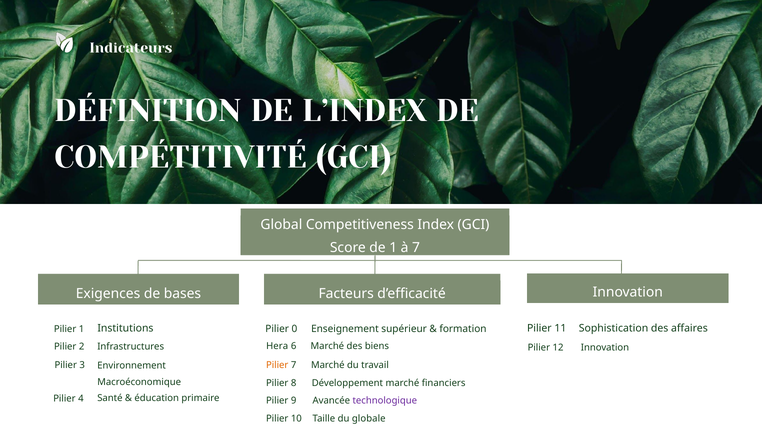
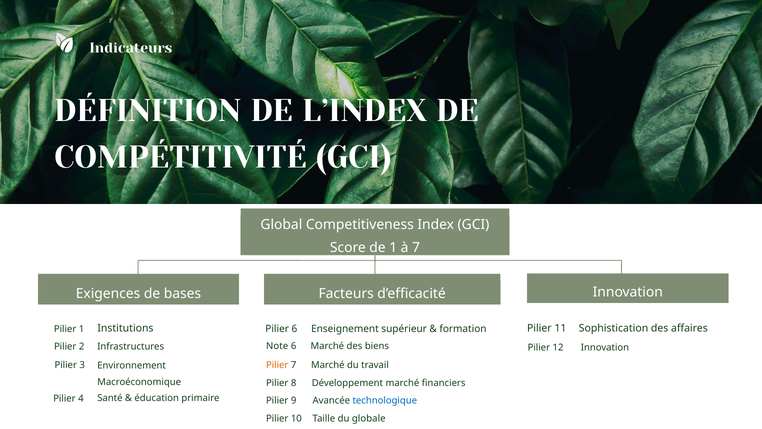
Pilier 0: 0 -> 6 (294, 328)
Hera: Hera -> Note (277, 346)
technologique colour: purple -> blue (385, 400)
